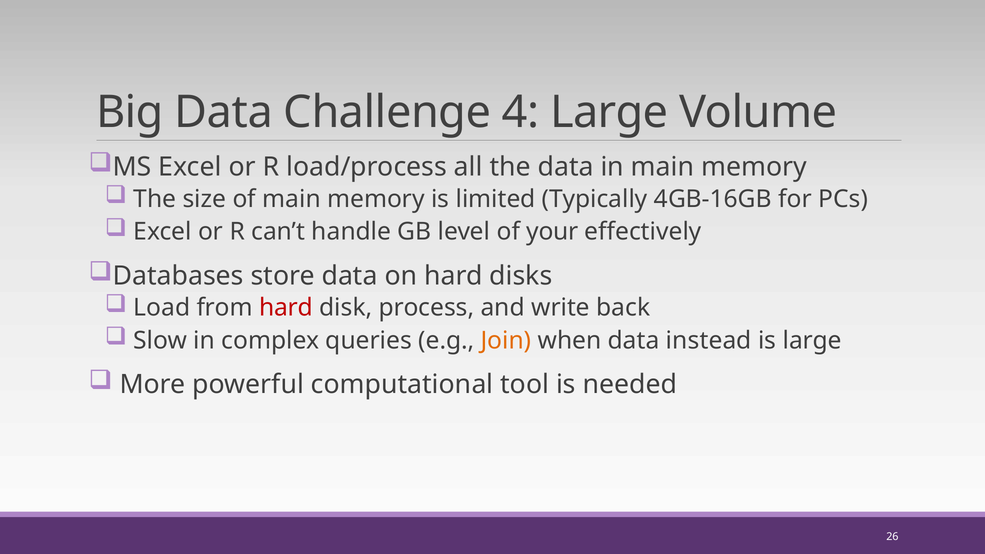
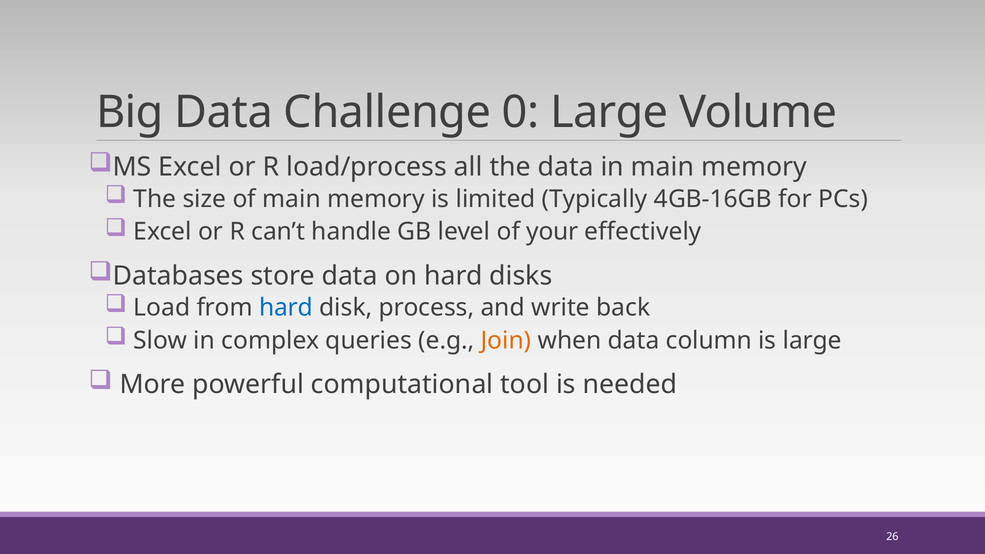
4: 4 -> 0 (521, 113)
hard colour: red -> blue (286, 308)
instead: instead -> column (709, 340)
